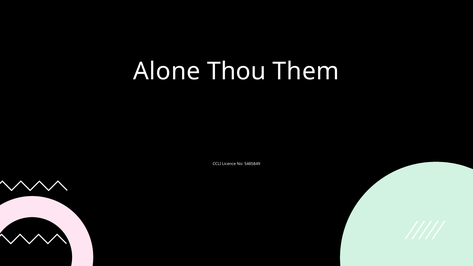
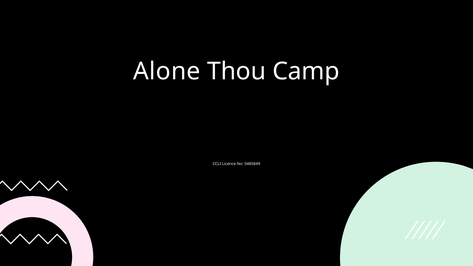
Them: Them -> Camp (306, 71)
